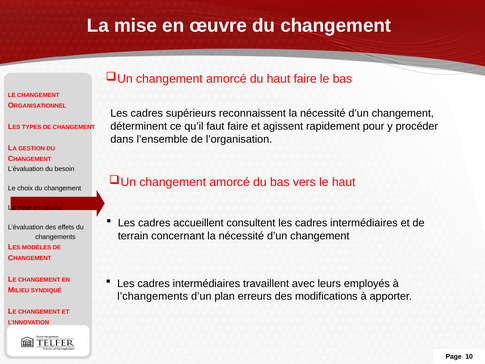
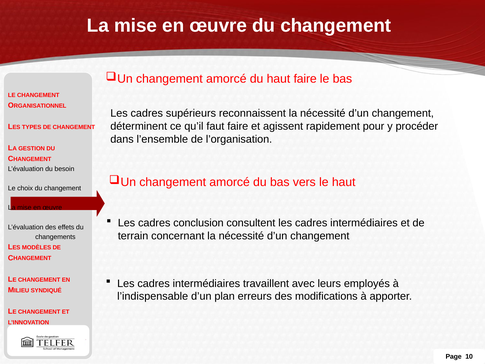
accueillent: accueillent -> conclusion (198, 223)
l’changements: l’changements -> l’indispensable (153, 296)
